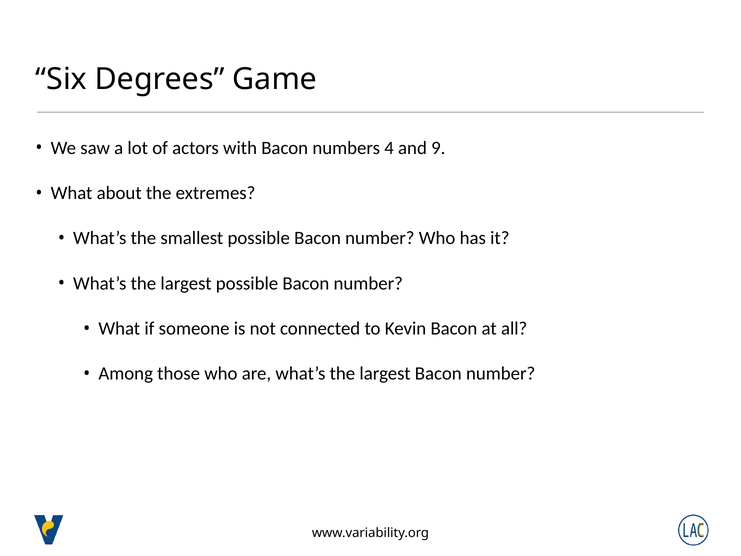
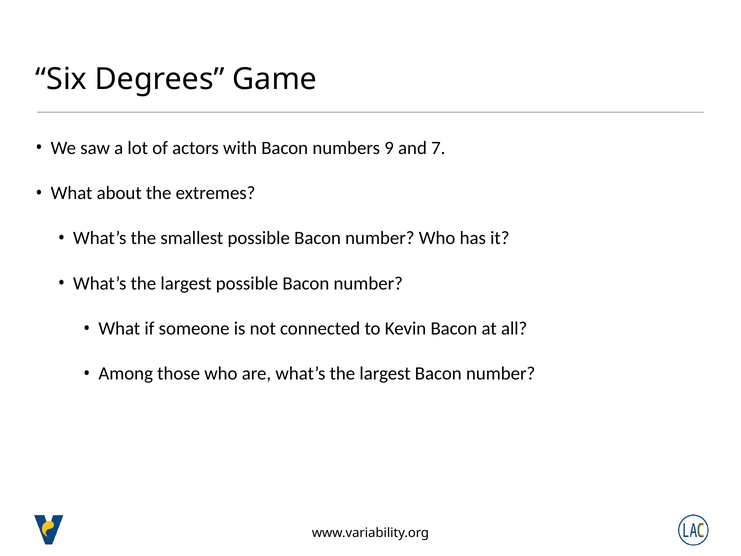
4: 4 -> 9 (389, 148)
9: 9 -> 7 (438, 148)
